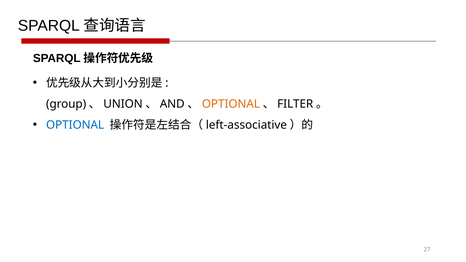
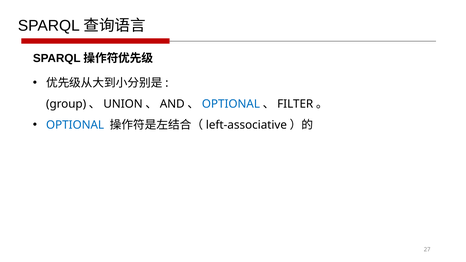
OPTIONAL colour: orange -> blue (231, 104)
